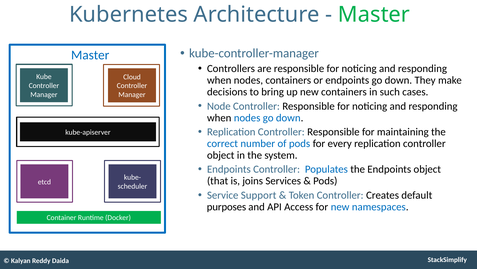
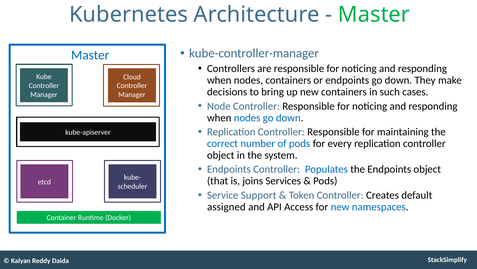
purposes: purposes -> assigned (226, 206)
